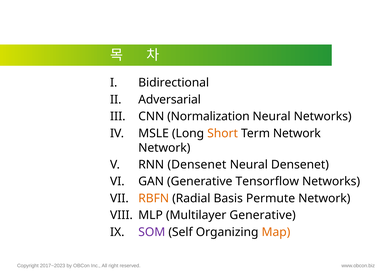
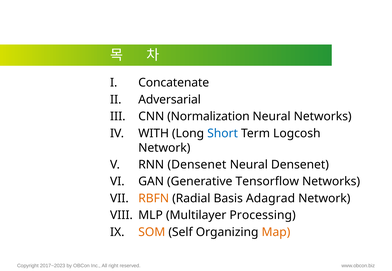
Bidirectional: Bidirectional -> Concatenate (174, 83)
MSLE: MSLE -> WITH (154, 134)
Short colour: orange -> blue (223, 134)
Term Network: Network -> Logcosh (297, 134)
Permute: Permute -> Adagrad (271, 199)
Multilayer Generative: Generative -> Processing (263, 216)
SOM colour: purple -> orange (152, 232)
